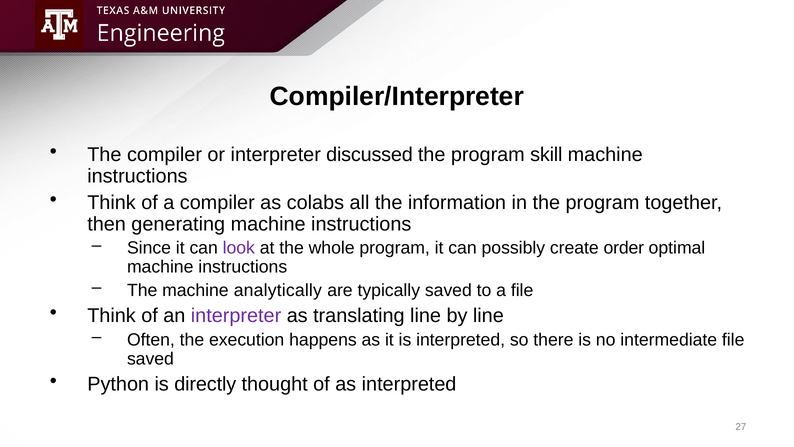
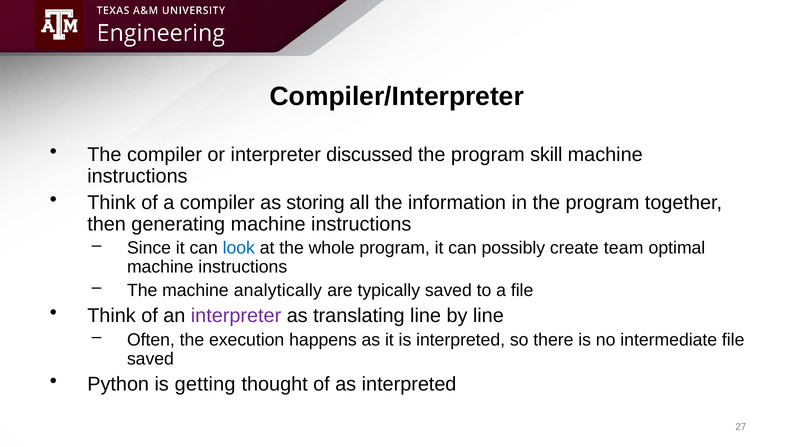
colabs: colabs -> storing (316, 202)
look colour: purple -> blue (239, 248)
order: order -> team (624, 248)
directly: directly -> getting (205, 384)
